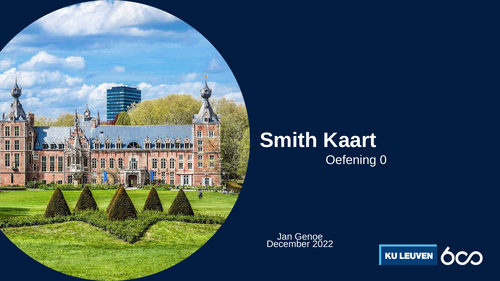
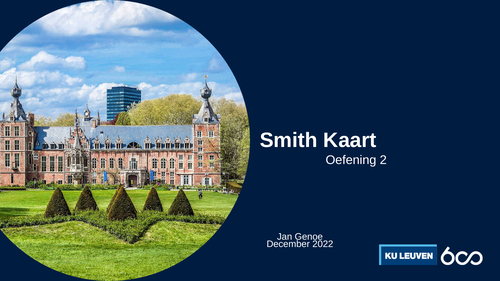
0: 0 -> 2 (383, 160)
